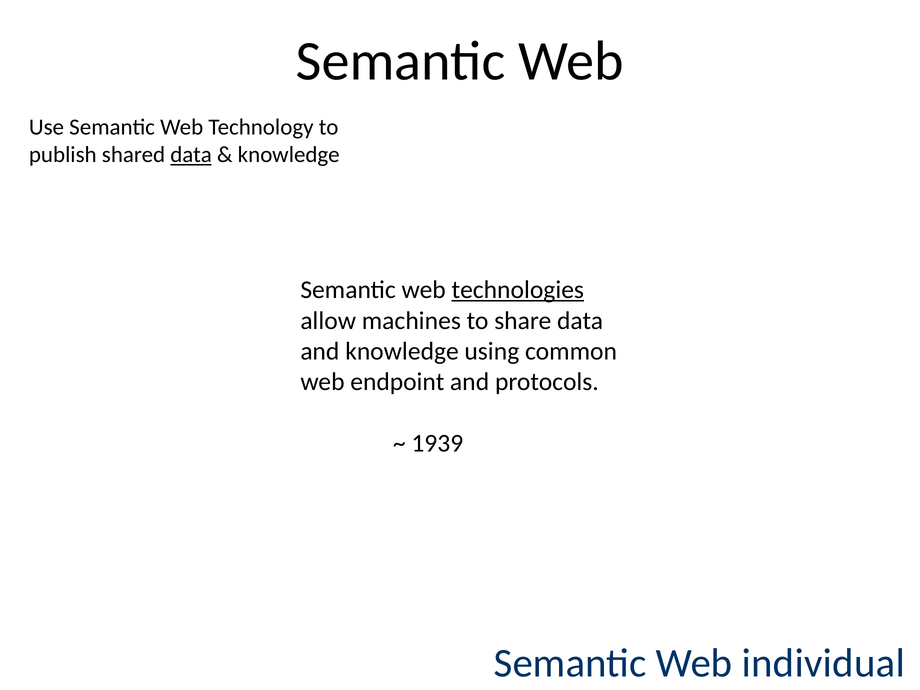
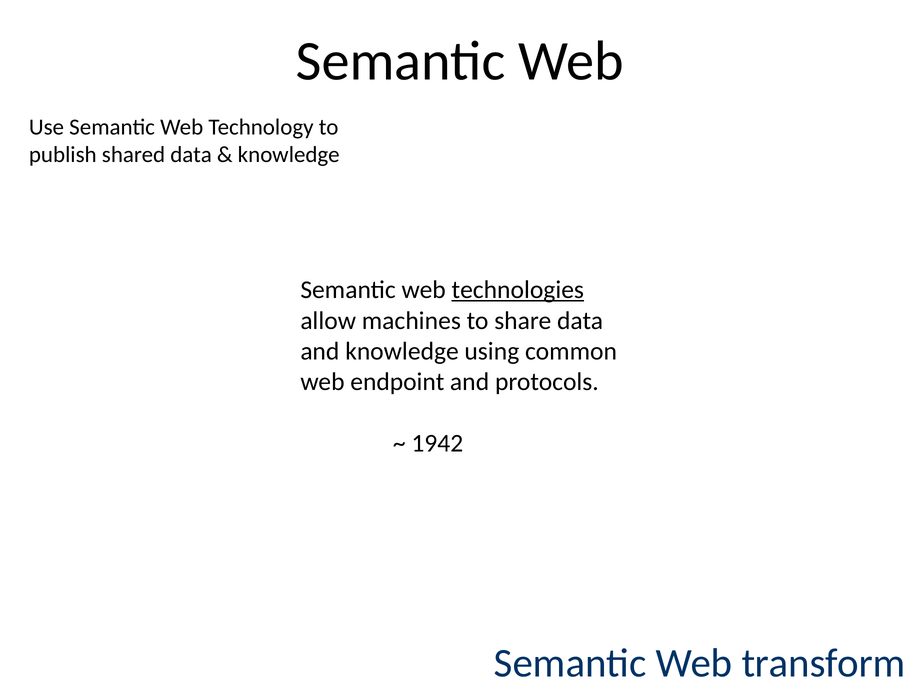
data underline: present -> none (191, 155)
1939: 1939 -> 1942 (437, 443)
individual: individual -> transform (823, 663)
